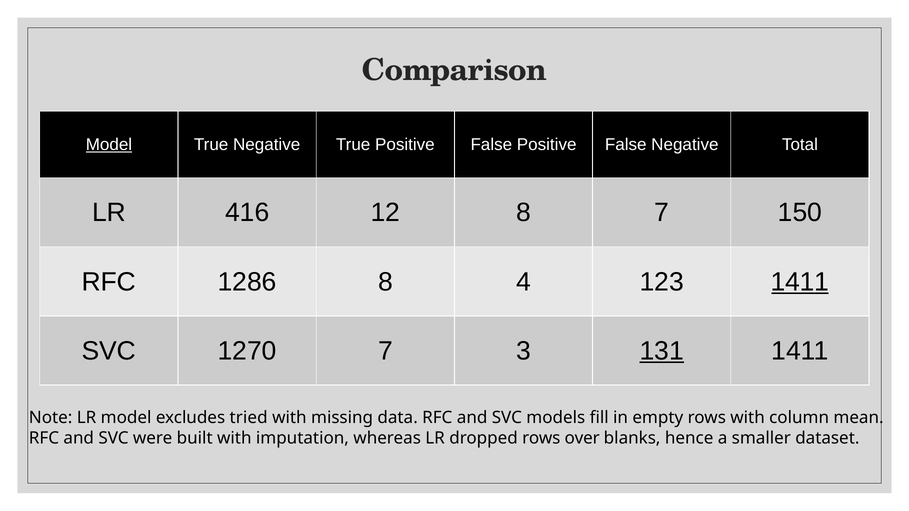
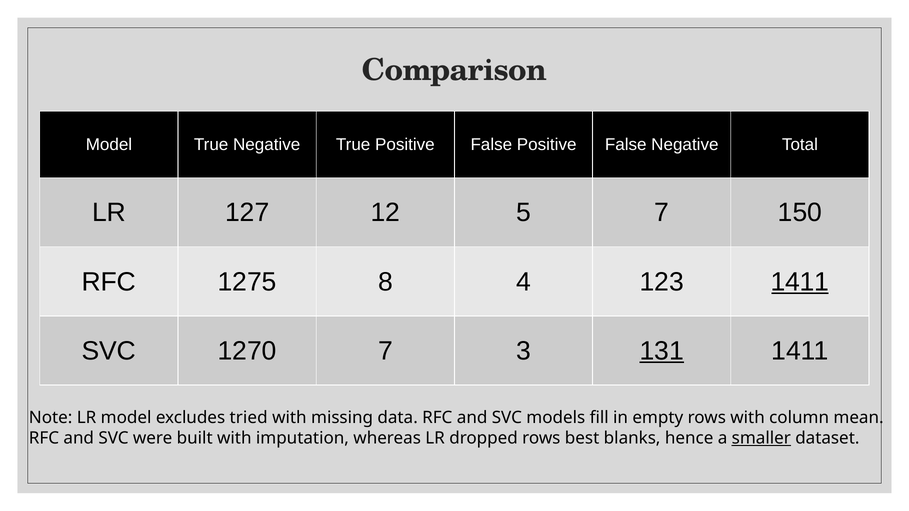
Model underline: present -> none (109, 145)
416: 416 -> 127 (247, 213)
12 8: 8 -> 5 (524, 213)
1286: 1286 -> 1275 (247, 282)
over: over -> best (582, 438)
smaller underline: none -> present (761, 438)
